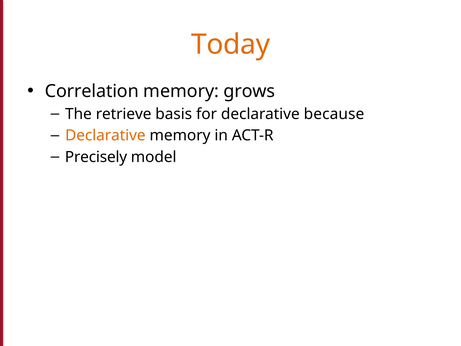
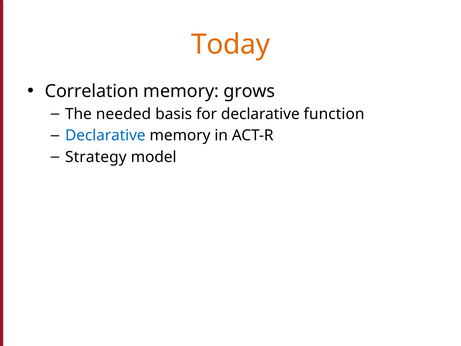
retrieve: retrieve -> needed (123, 114)
because: because -> function (334, 114)
Declarative colour: orange -> blue (105, 135)
Precisely: Precisely -> Strategy (96, 157)
